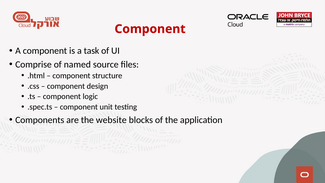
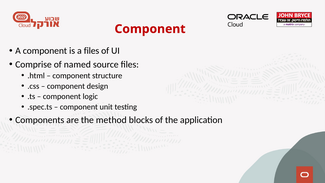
a task: task -> files (92, 51)
website: website -> method (111, 120)
